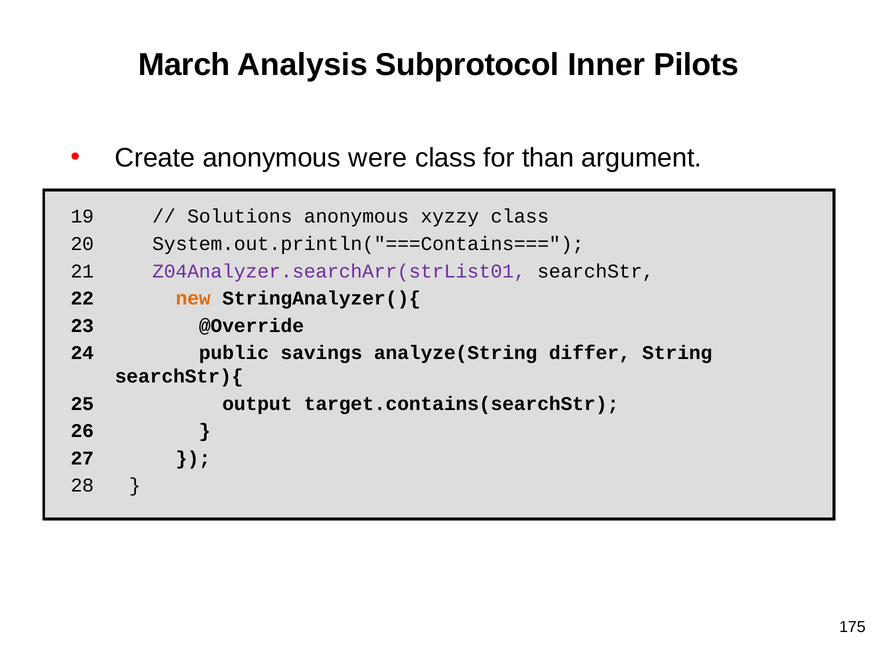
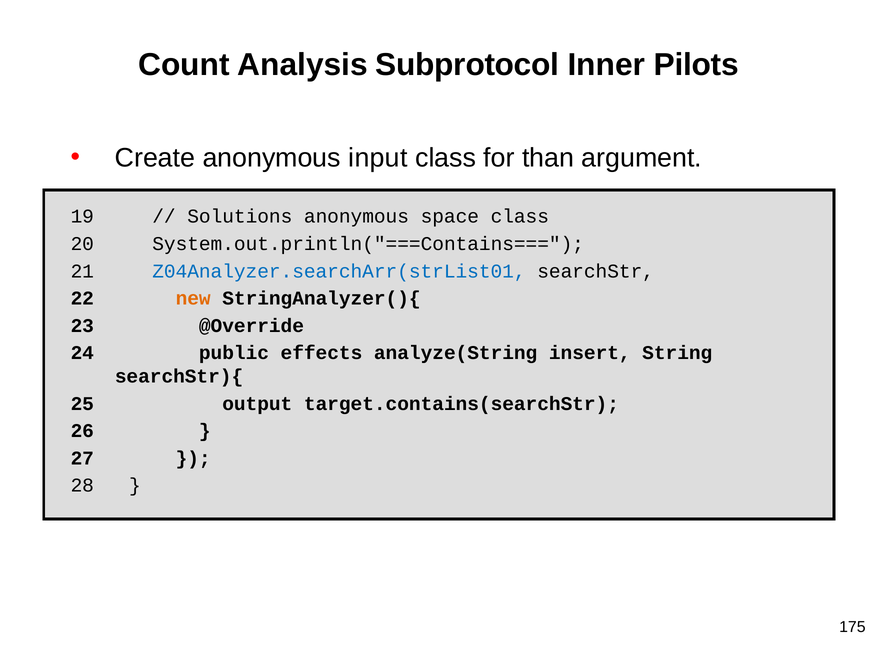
March: March -> Count (184, 65)
were: were -> input (378, 158)
xyzzy: xyzzy -> space (450, 217)
Z04Analyzer.searchArr(strList01 colour: purple -> blue (339, 271)
savings: savings -> effects (321, 353)
differ: differ -> insert (590, 353)
